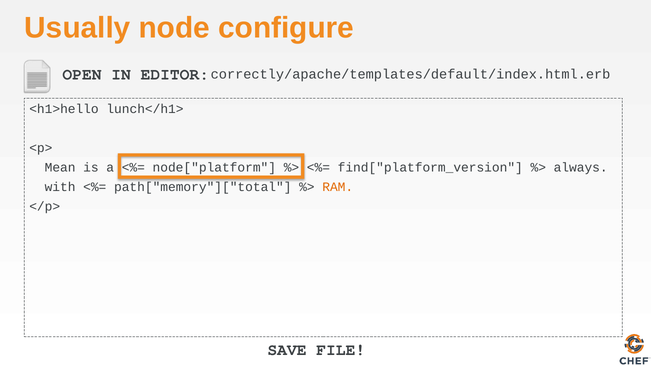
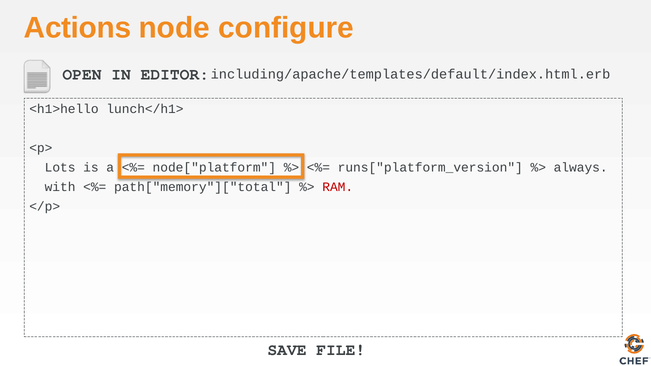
Usually: Usually -> Actions (78, 28)
correctly/apache/templates/default/index.html.erb: correctly/apache/templates/default/index.html.erb -> including/apache/templates/default/index.html.erb (411, 74)
Mean: Mean -> Lots (60, 168)
find["platform_version: find["platform_version -> runs["platform_version (430, 168)
RAM colour: orange -> red (338, 187)
